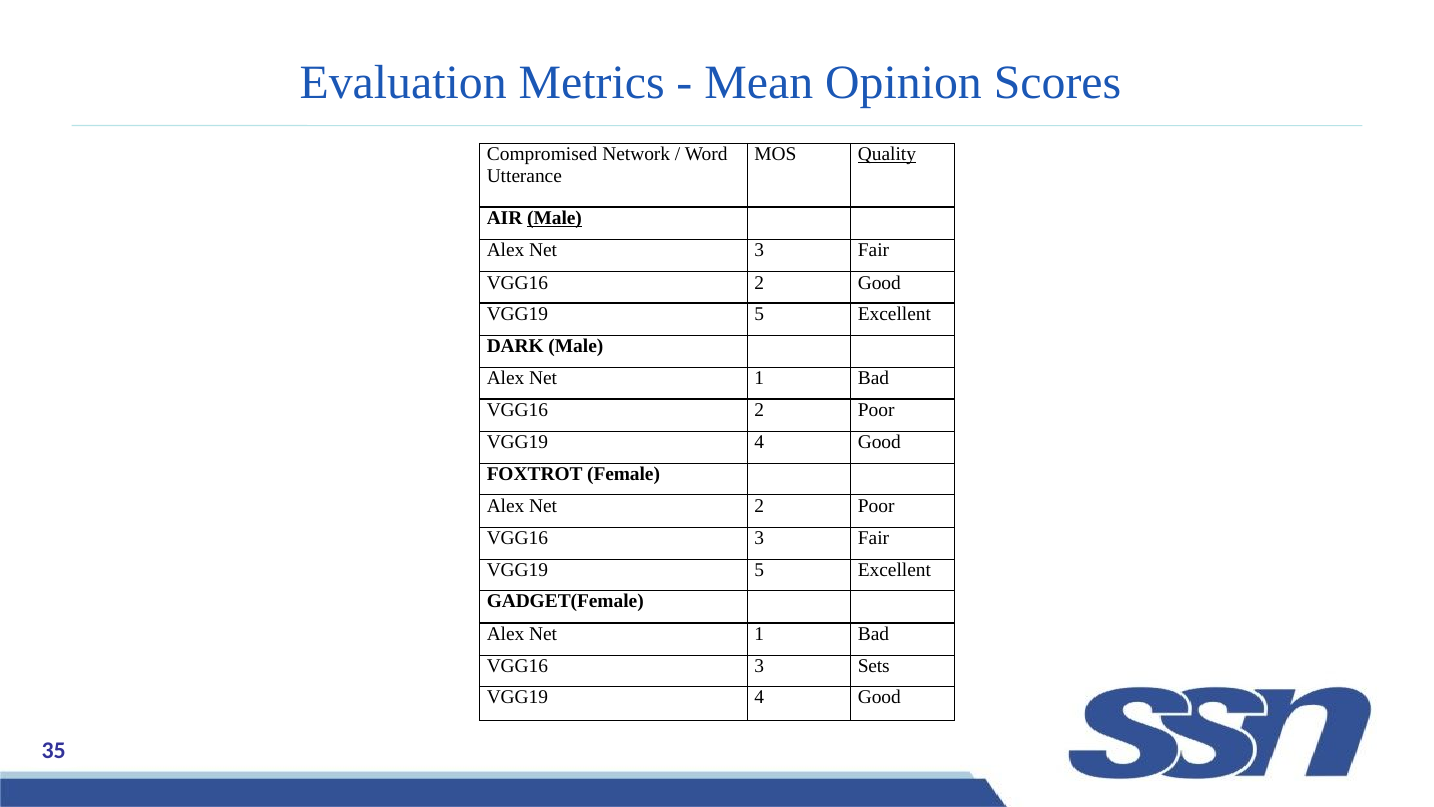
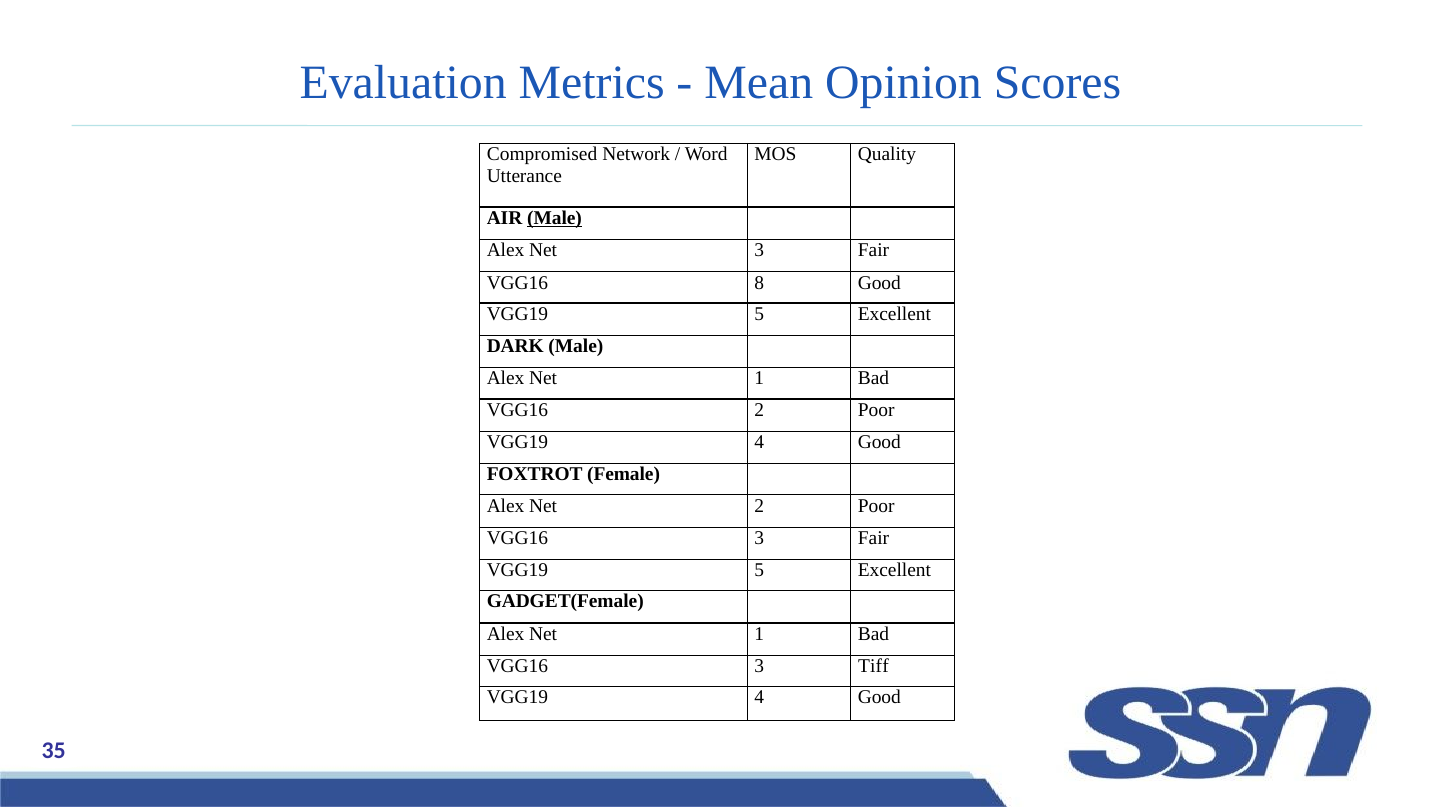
Quality underline: present -> none (887, 154)
2: 2 -> 8 (759, 282)
Sets: Sets -> Tiff (873, 666)
